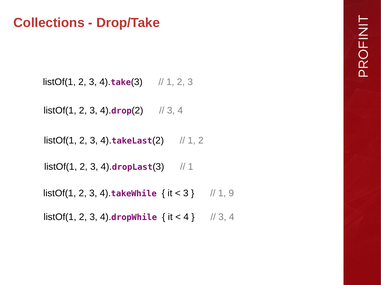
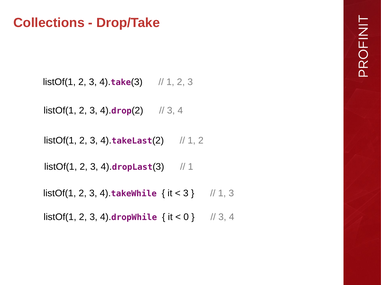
1 9: 9 -> 3 (231, 194)
4: 4 -> 0 (186, 218)
